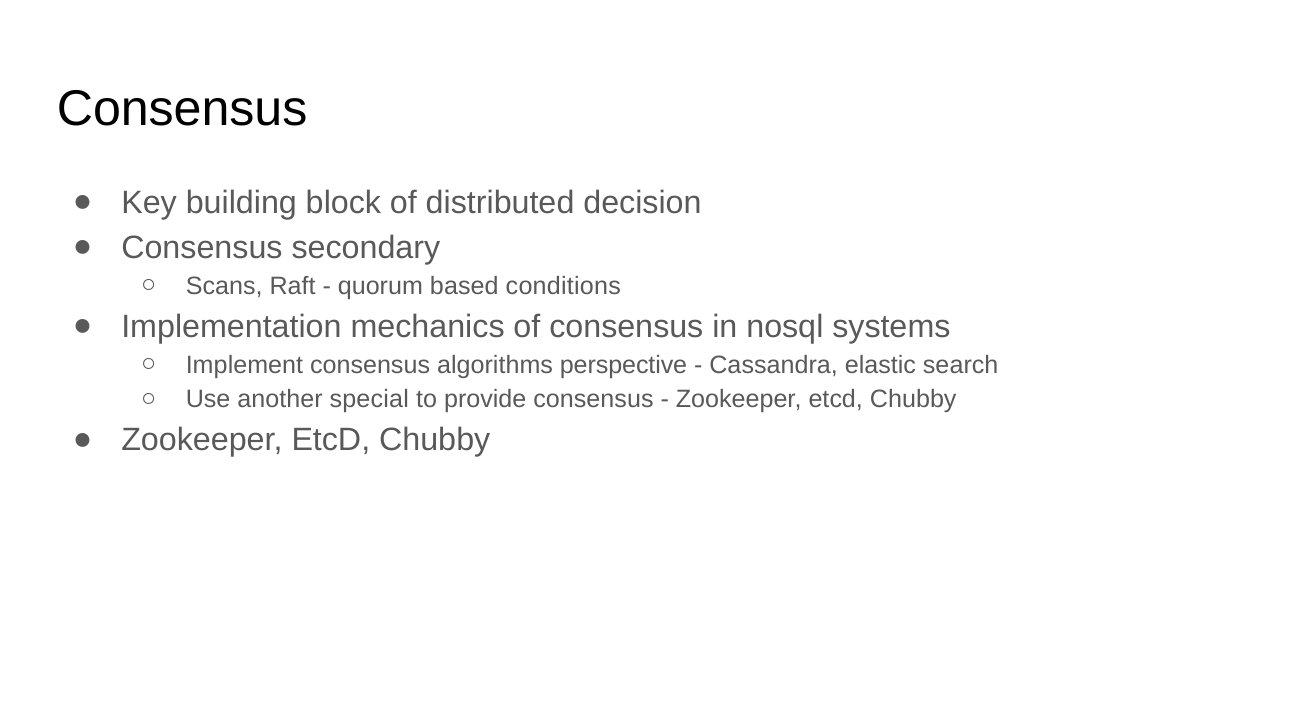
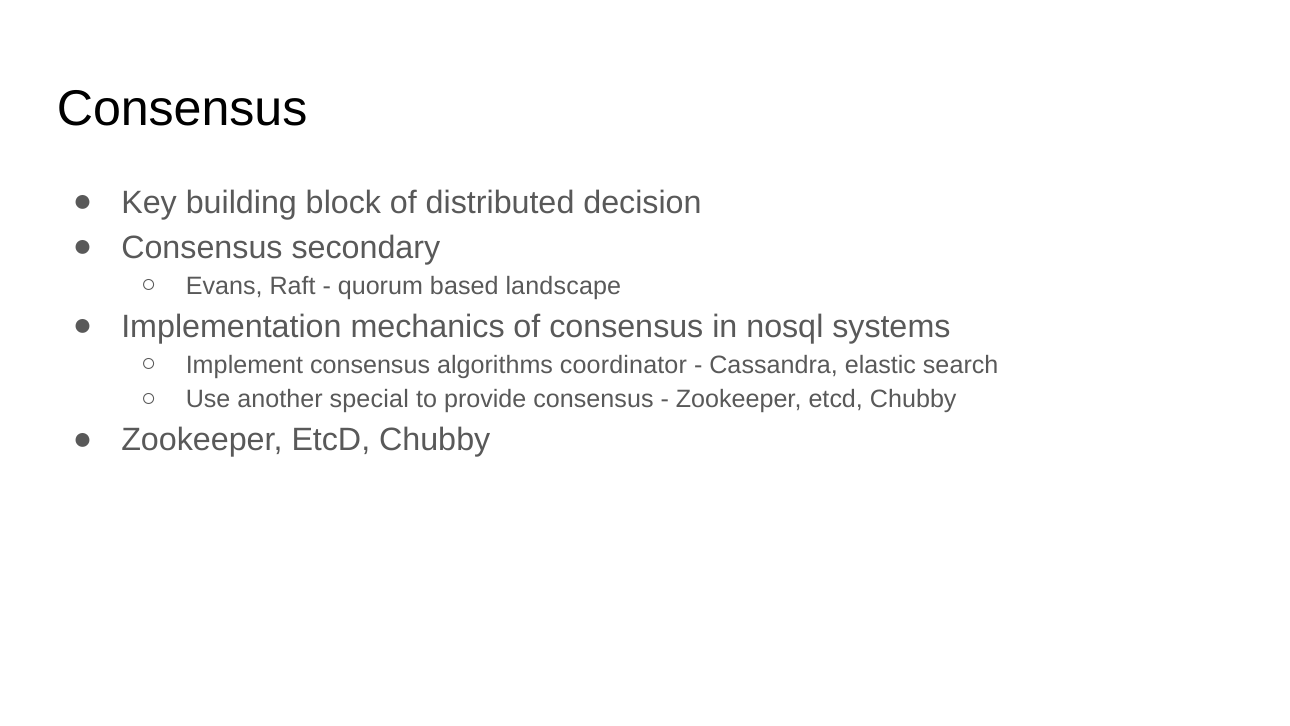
Scans: Scans -> Evans (224, 286)
conditions: conditions -> landscape (563, 286)
perspective: perspective -> coordinator (623, 365)
